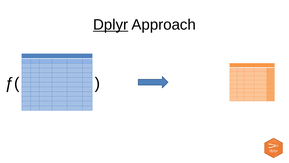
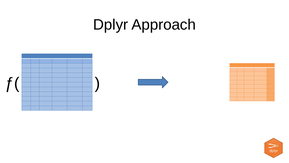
Dplyr underline: present -> none (111, 25)
